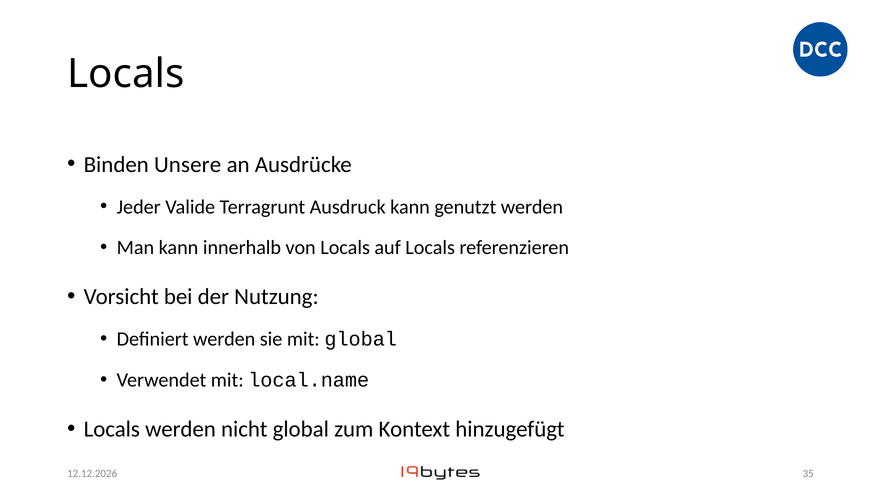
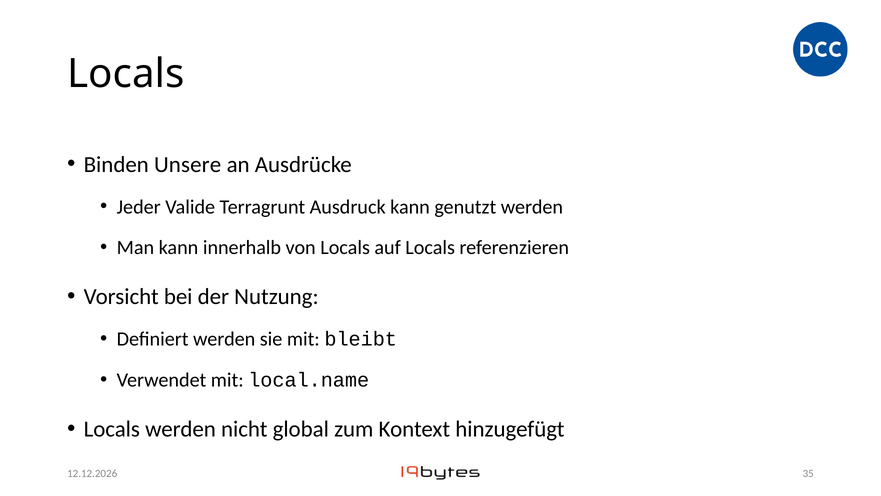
mit global: global -> bleibt (361, 339)
